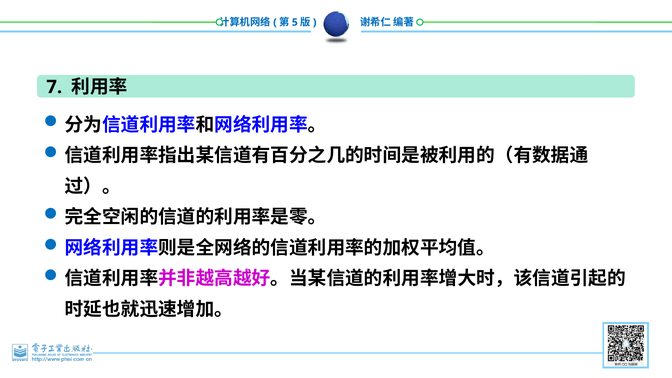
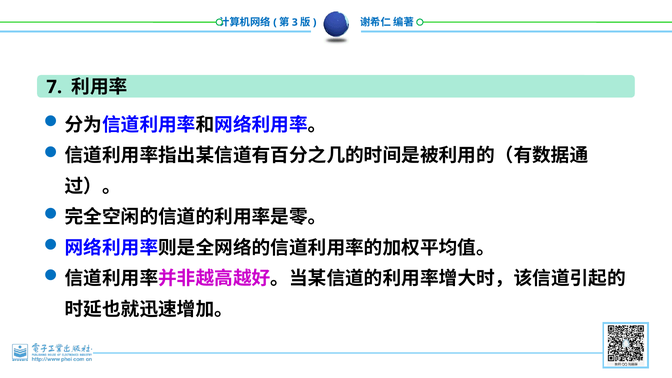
5: 5 -> 3 (295, 22)
